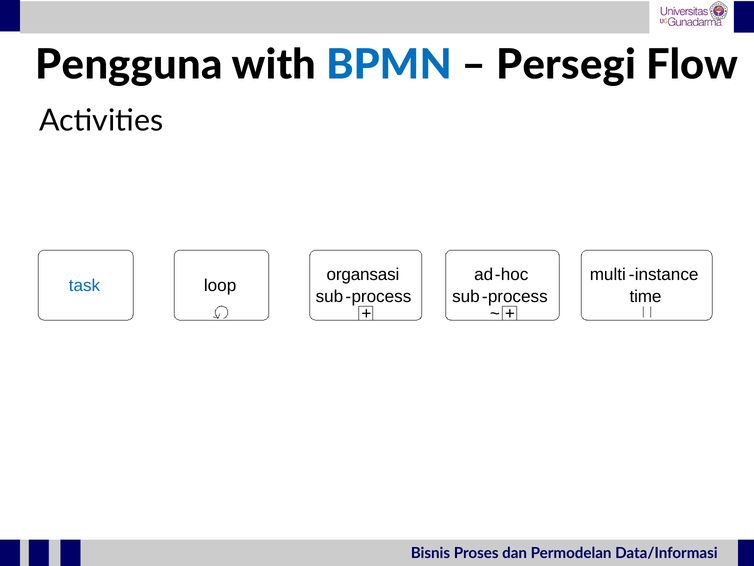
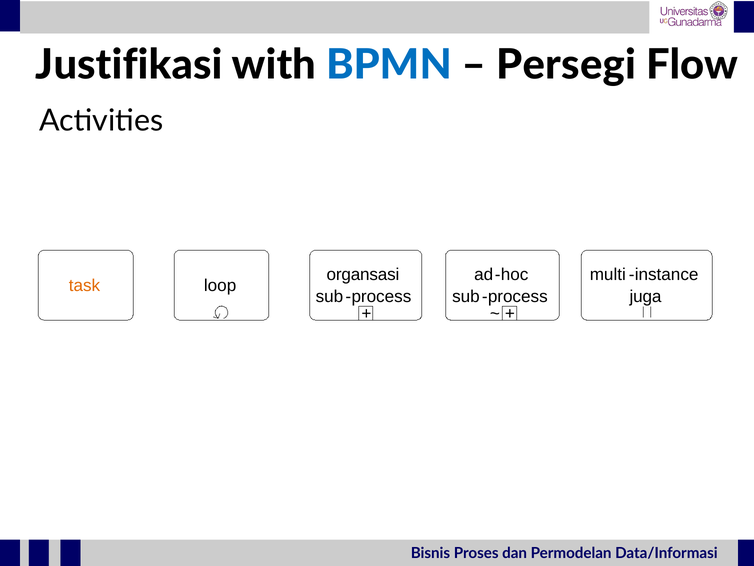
Pengguna: Pengguna -> Justifikasi (129, 65)
task colour: blue -> orange (84, 285)
time: time -> juga (646, 296)
